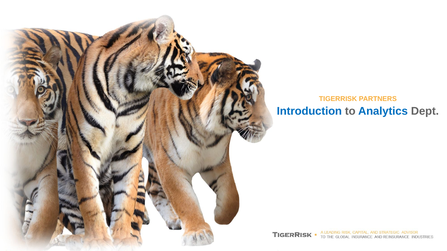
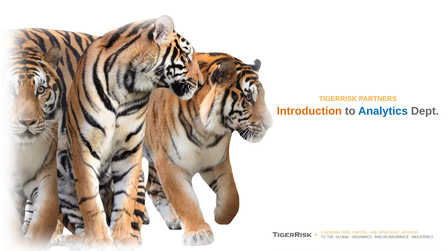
Introduction colour: blue -> orange (309, 111)
